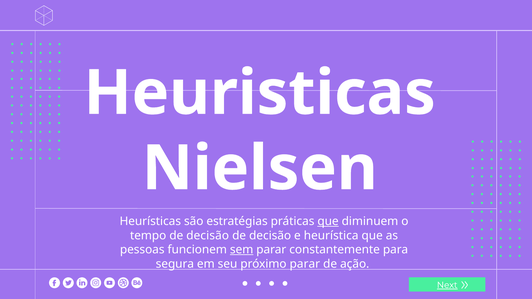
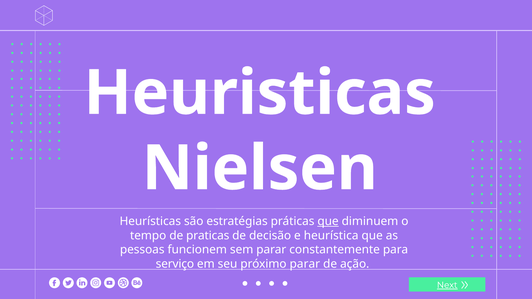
tempo de decisão: decisão -> praticas (208, 236)
sem underline: present -> none (242, 250)
segura: segura -> serviço (175, 264)
